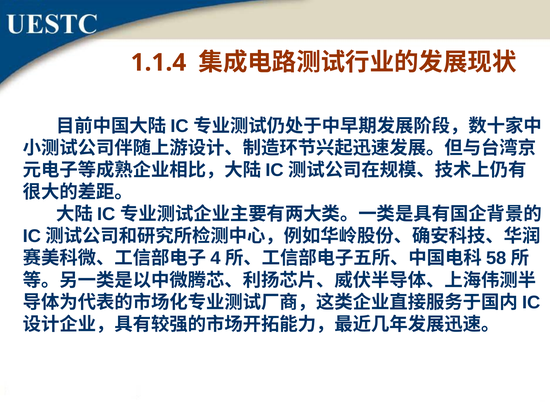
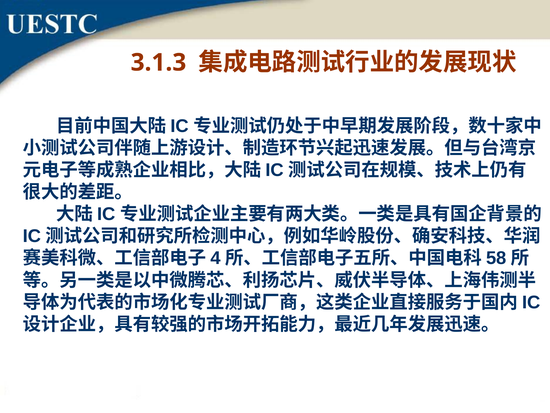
1.1.4: 1.1.4 -> 3.1.3 (158, 62)
